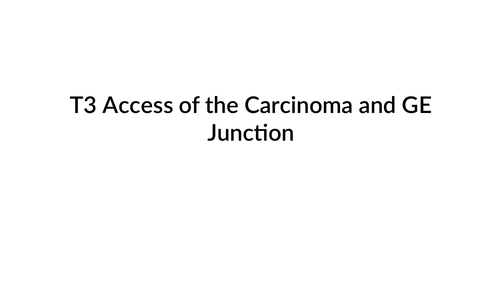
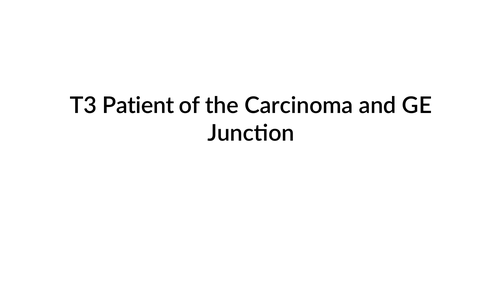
Access: Access -> Patient (138, 106)
